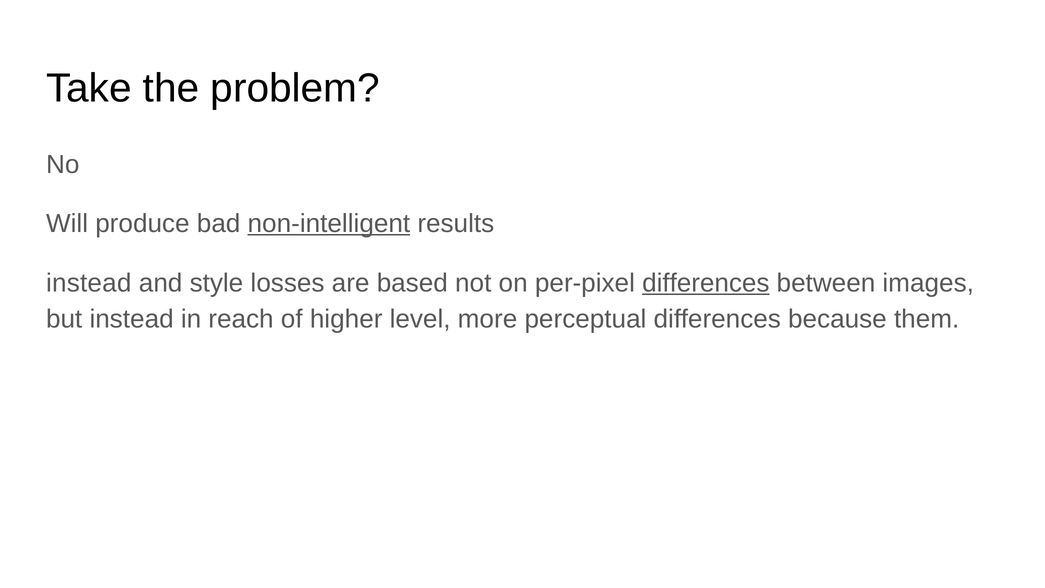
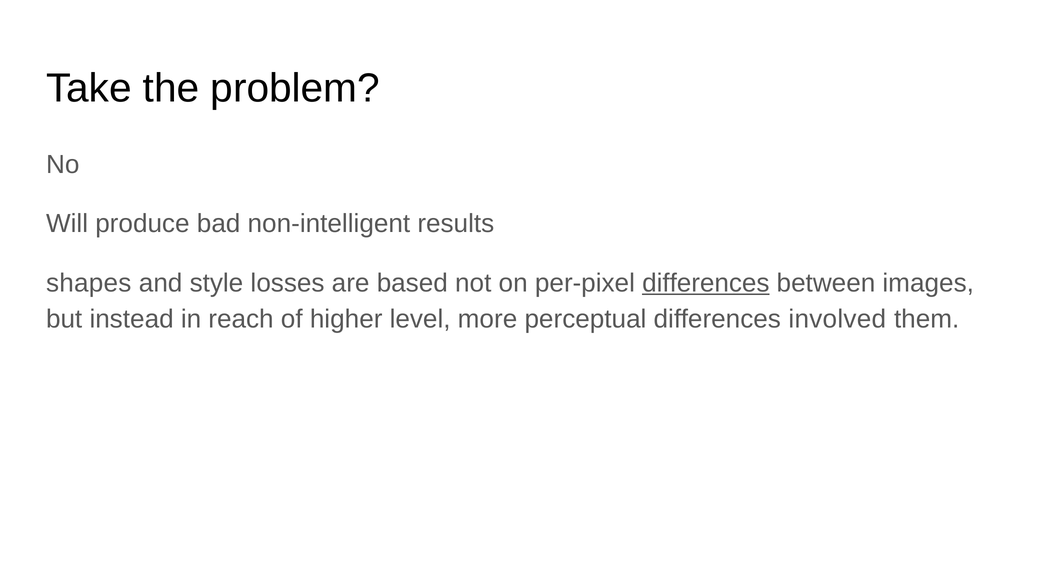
non-intelligent underline: present -> none (329, 224)
instead: instead -> shapes (89, 283)
because: because -> involved (837, 319)
